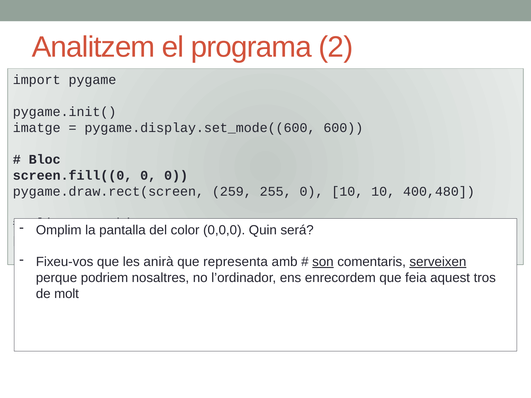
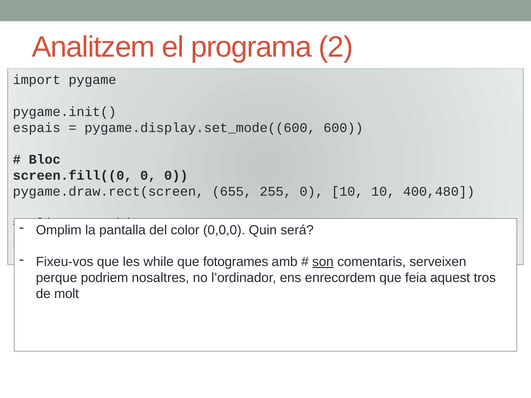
imatge: imatge -> espais (37, 128)
259: 259 -> 655 (232, 192)
anirà: anirà -> while (159, 262)
representa: representa -> fotogrames (236, 262)
serveixen underline: present -> none (438, 262)
